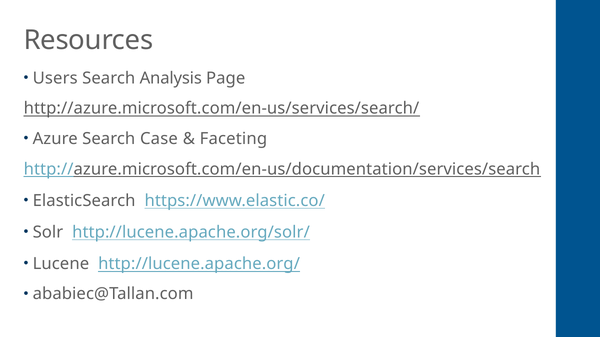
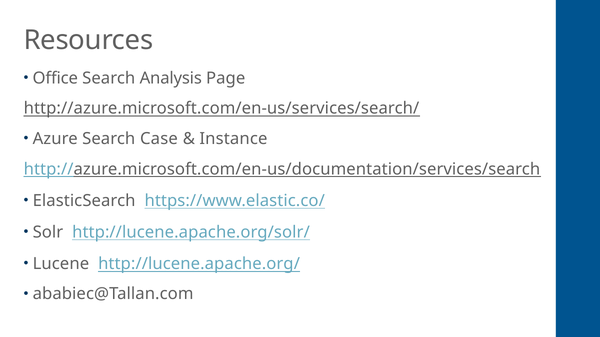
Users: Users -> Office (55, 78)
Faceting: Faceting -> Instance (233, 139)
